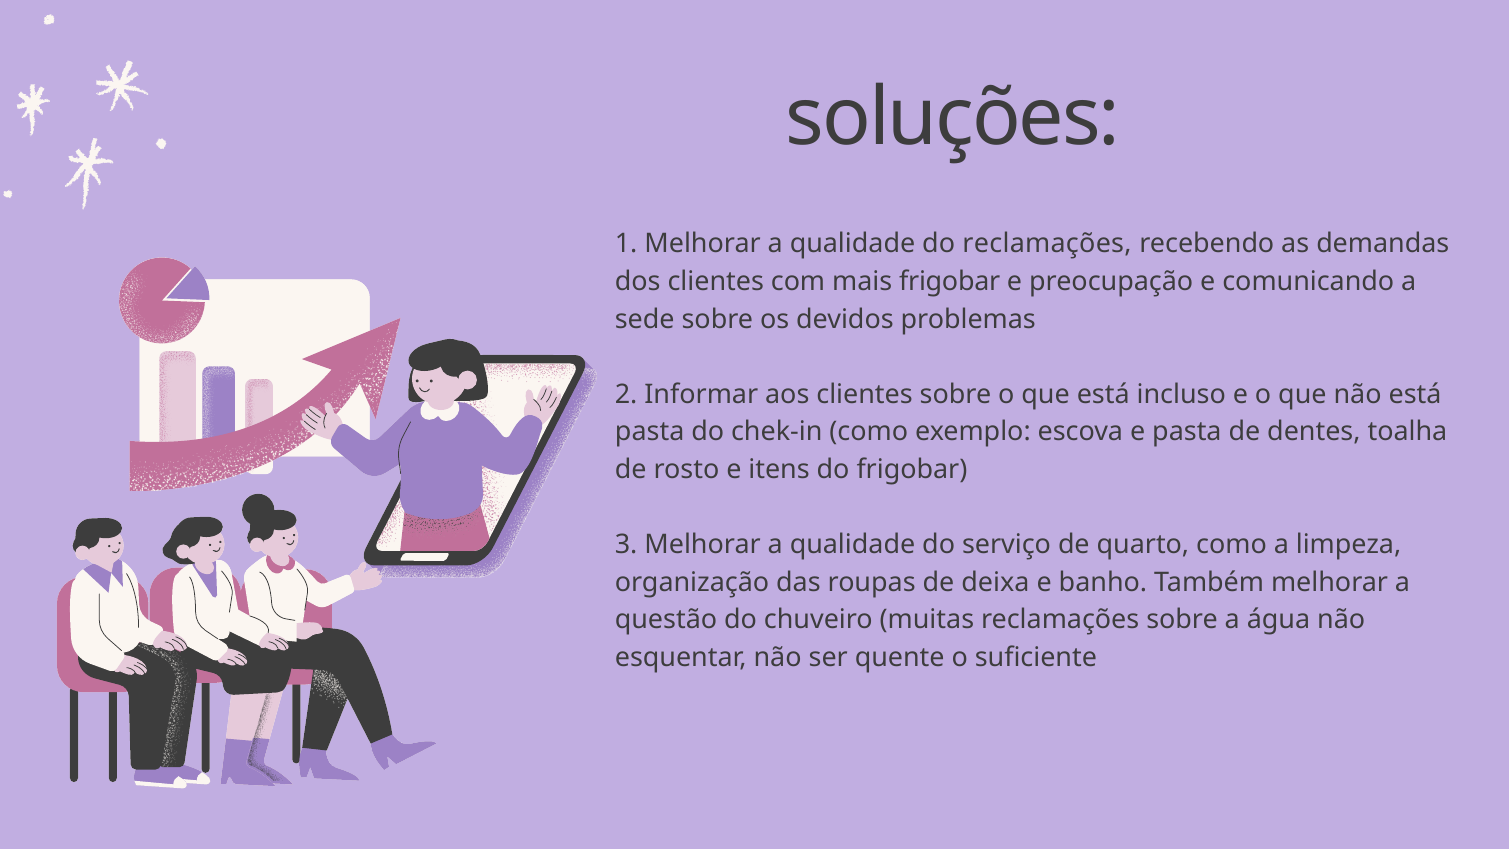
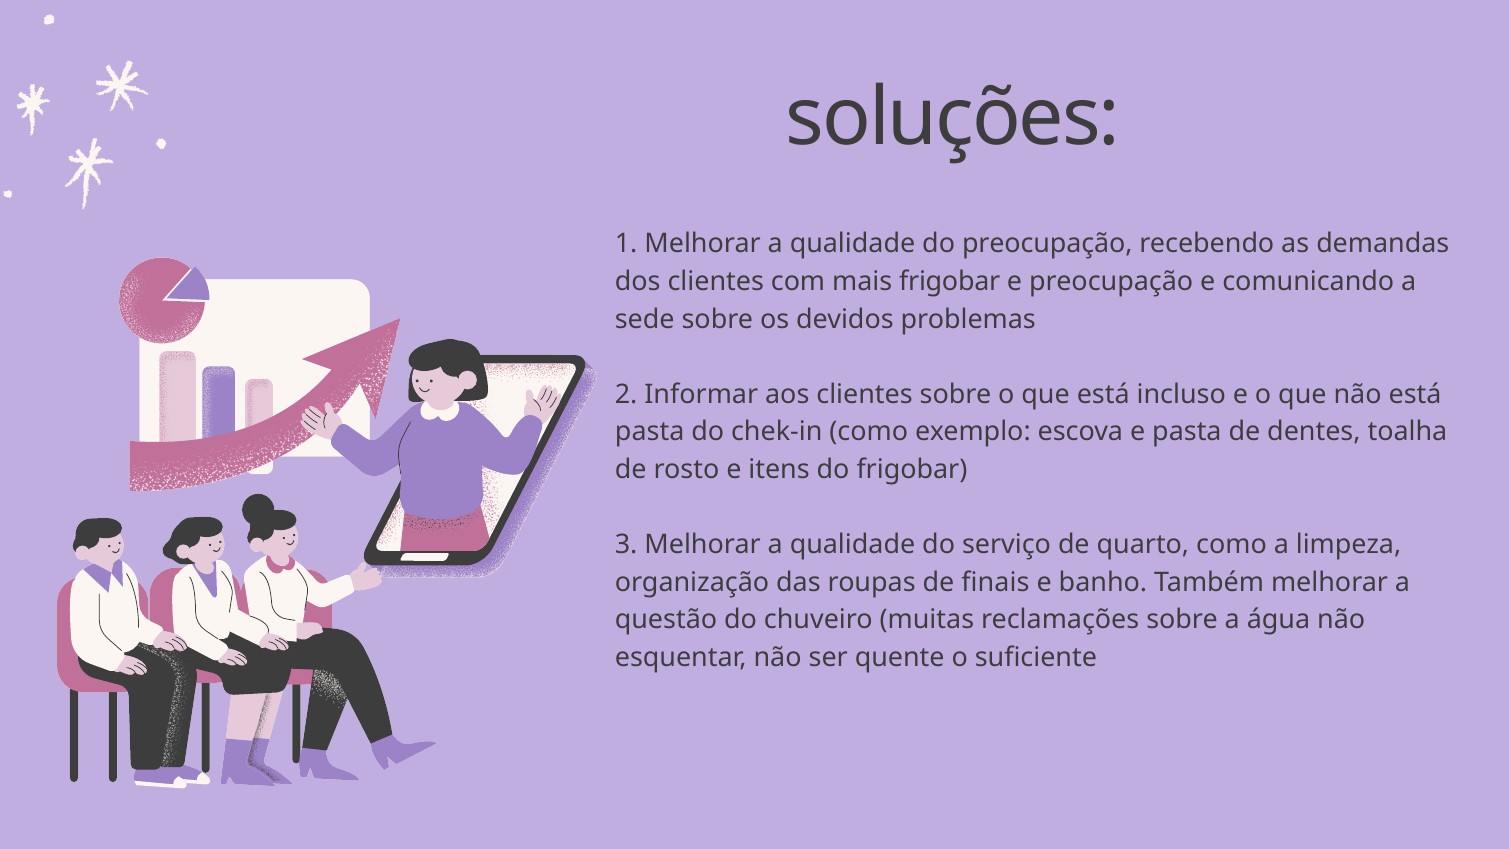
do reclamações: reclamações -> preocupação (1047, 244)
deixa: deixa -> finais (995, 582)
